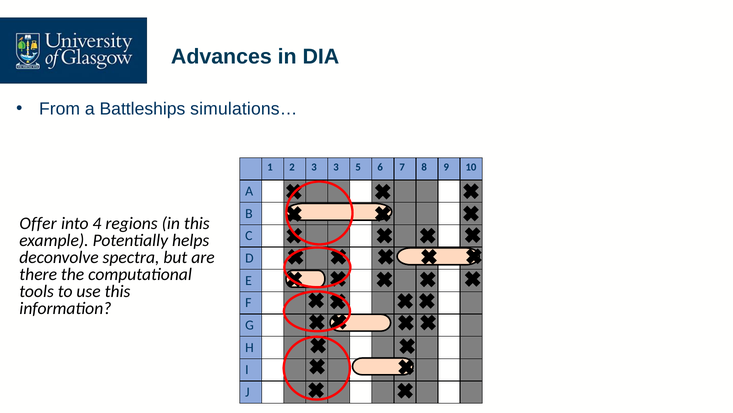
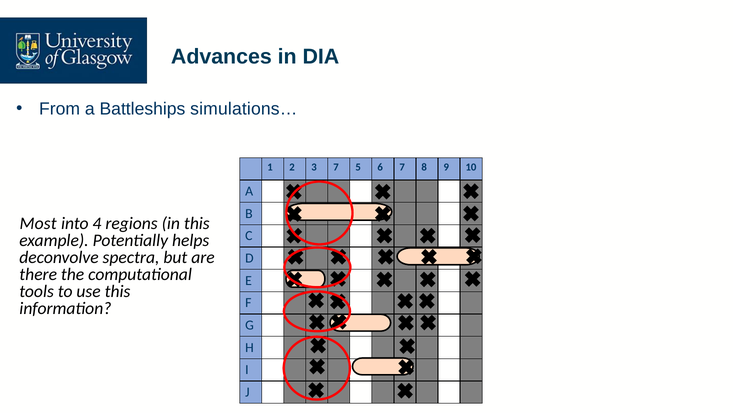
3 3: 3 -> 7 (336, 167)
Offer: Offer -> Most (38, 223)
